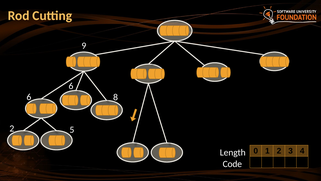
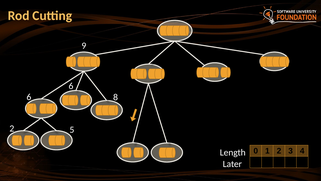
Code: Code -> Later (232, 164)
